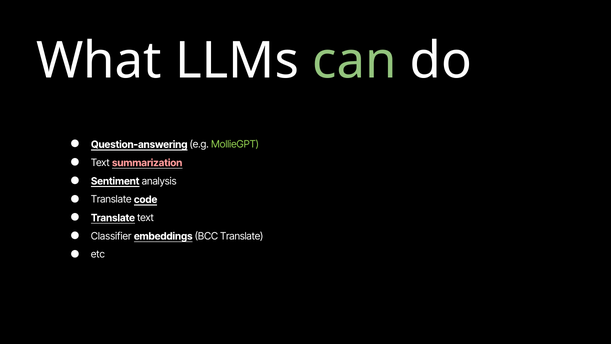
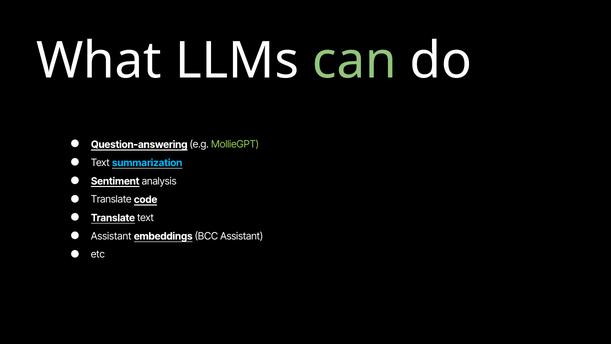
summarization colour: pink -> light blue (147, 163)
Classifier: Classifier -> Assistant (111, 236)
BCC Translate: Translate -> Assistant (242, 236)
